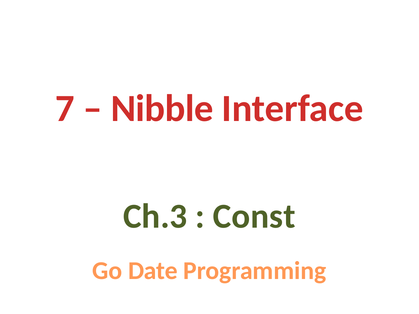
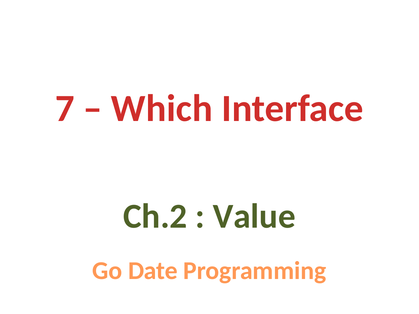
Nibble: Nibble -> Which (162, 109)
Ch.3: Ch.3 -> Ch.2 (155, 216)
Const: Const -> Value (254, 216)
